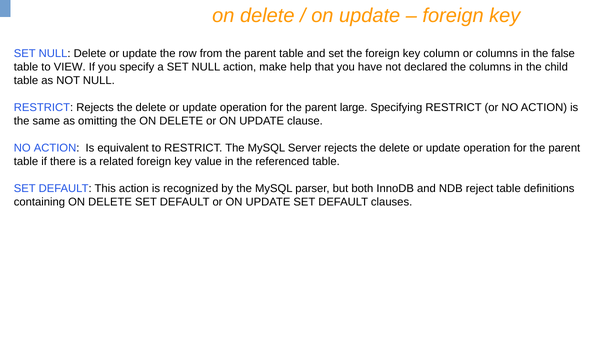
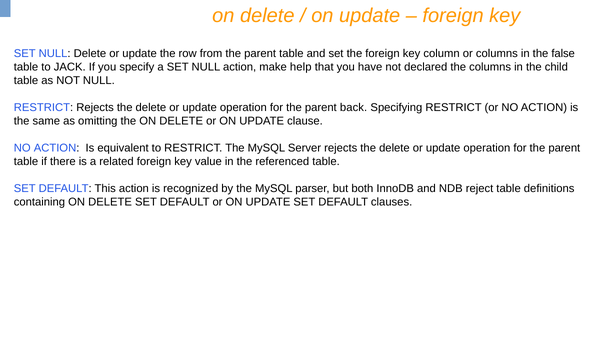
VIEW: VIEW -> JACK (70, 67)
large: large -> back (354, 107)
